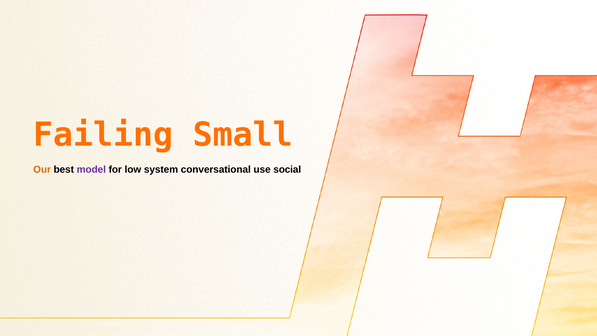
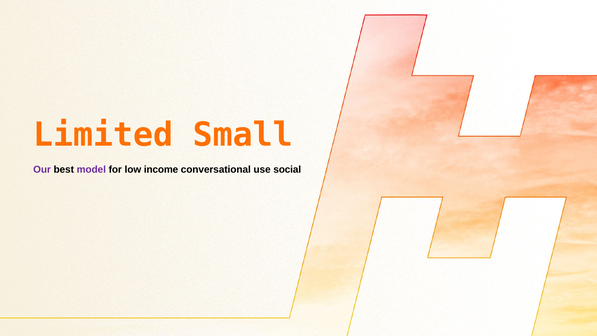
Failing: Failing -> Limited (103, 135)
Our colour: orange -> purple (42, 169)
system: system -> income (161, 169)
